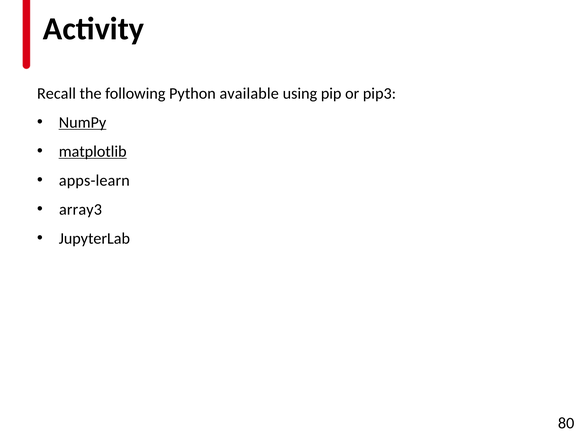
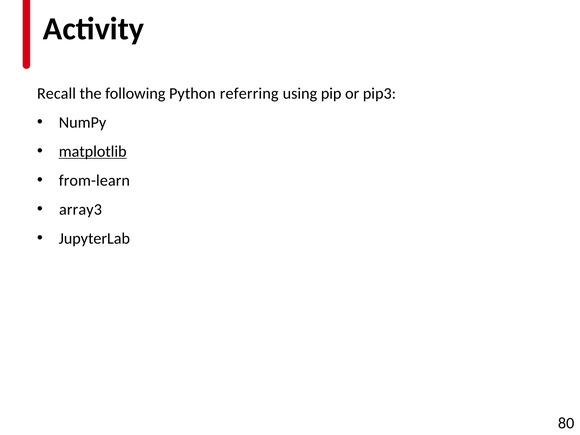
available: available -> referring (249, 93)
NumPy underline: present -> none (83, 122)
apps-learn: apps-learn -> from-learn (94, 180)
